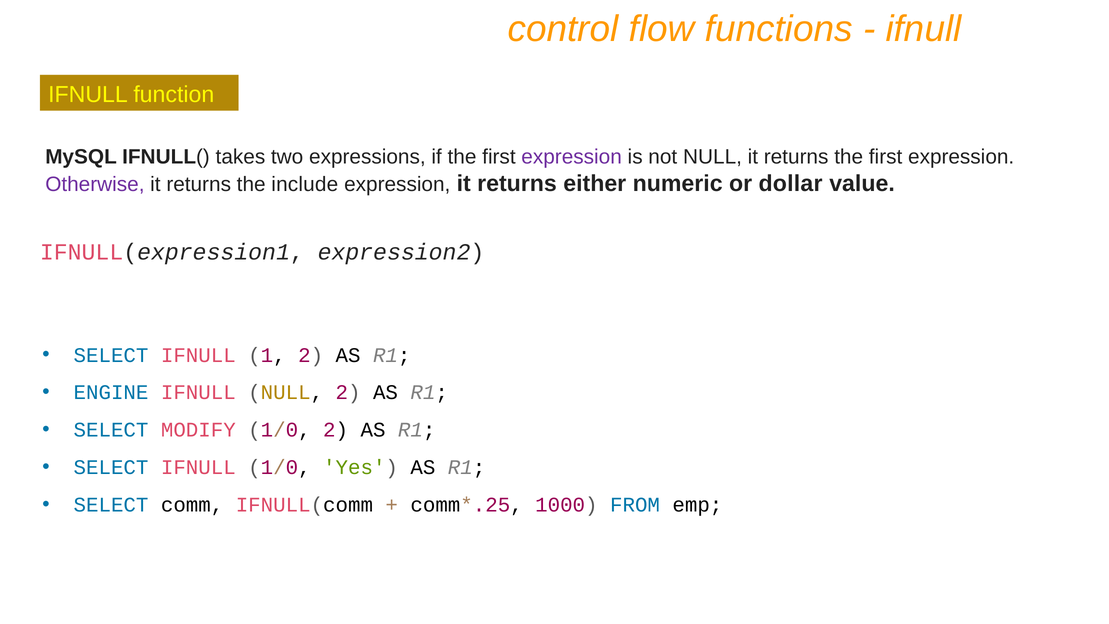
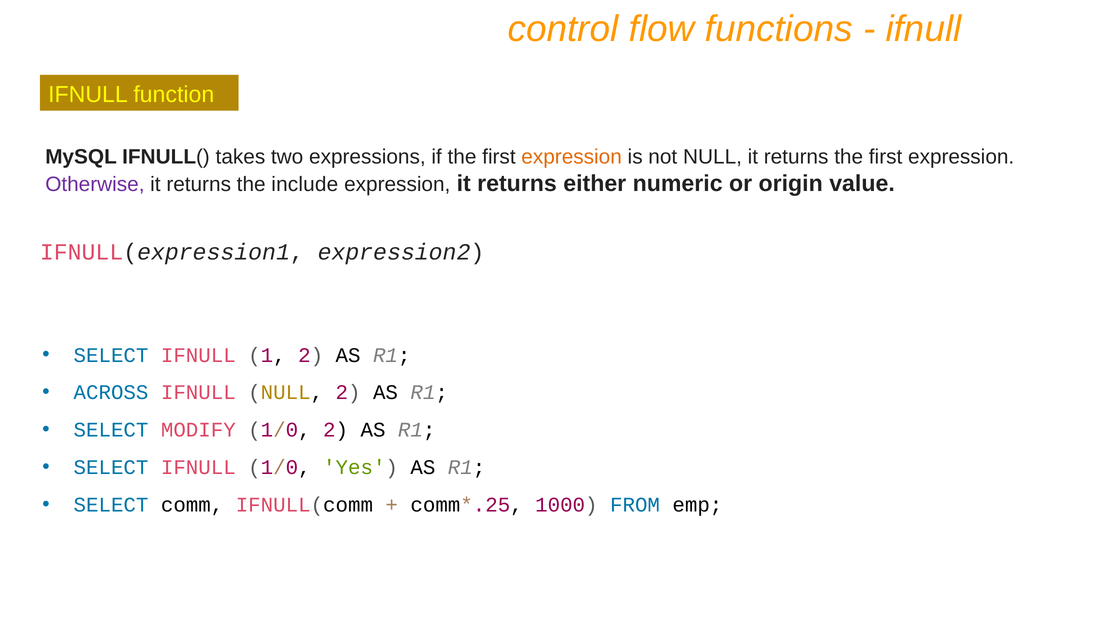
expression colour: purple -> orange (572, 157)
dollar: dollar -> origin (791, 184)
ENGINE: ENGINE -> ACROSS (111, 393)
